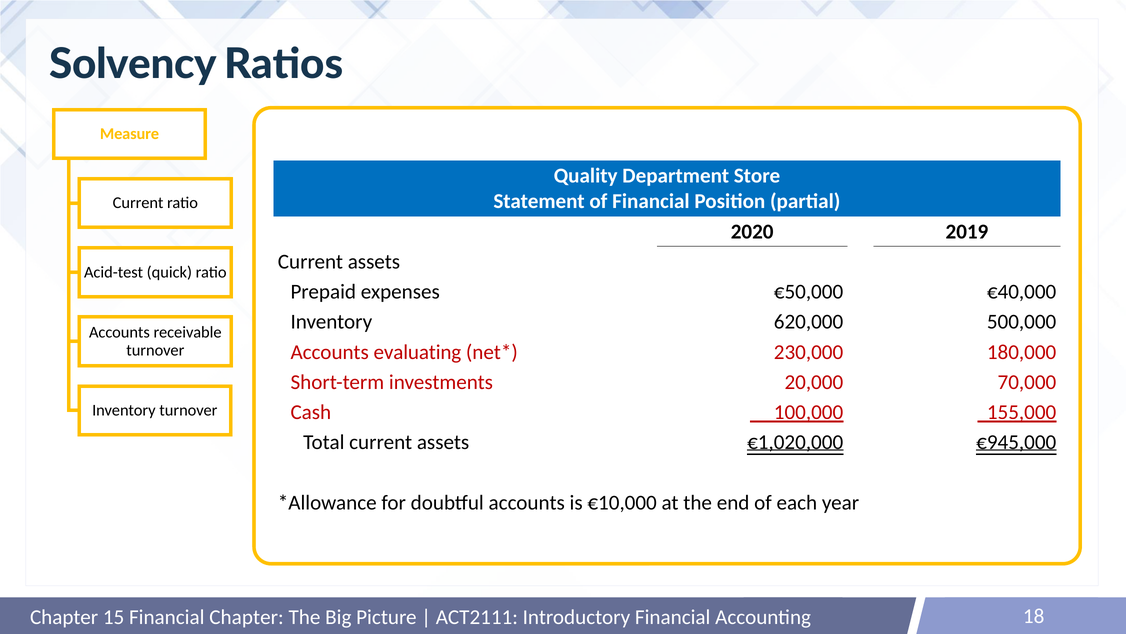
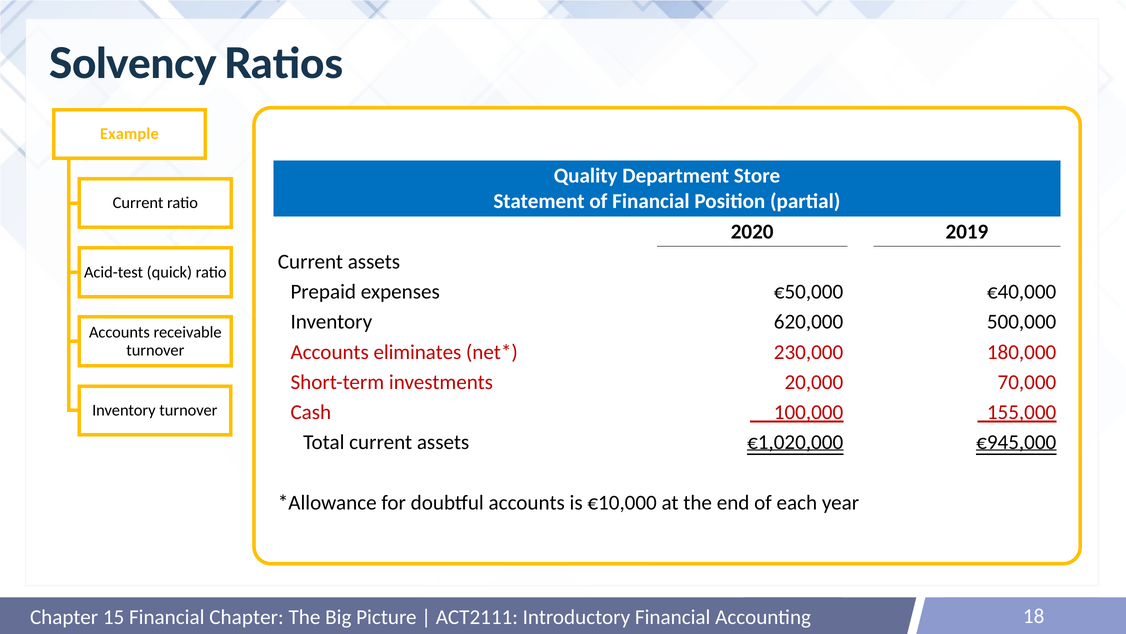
Measure: Measure -> Example (129, 134)
evaluating: evaluating -> eliminates (417, 352)
